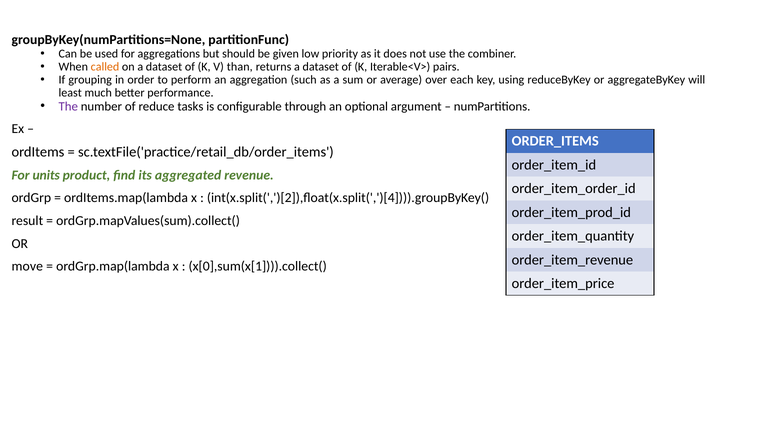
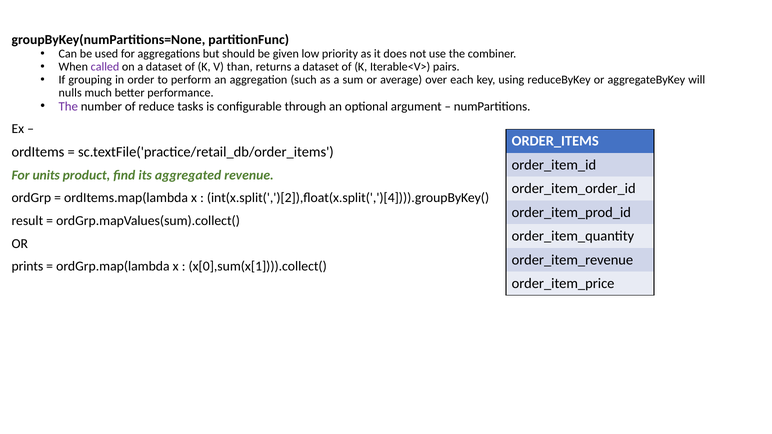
called colour: orange -> purple (105, 67)
least: least -> nulls (70, 93)
move: move -> prints (27, 266)
